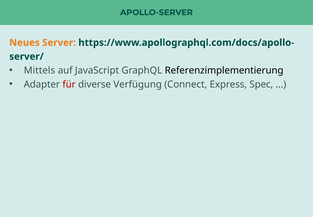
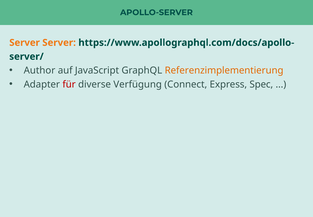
Neues: Neues -> Server (25, 43)
Mittels: Mittels -> Author (39, 70)
Referenzimplementierung colour: black -> orange (224, 70)
